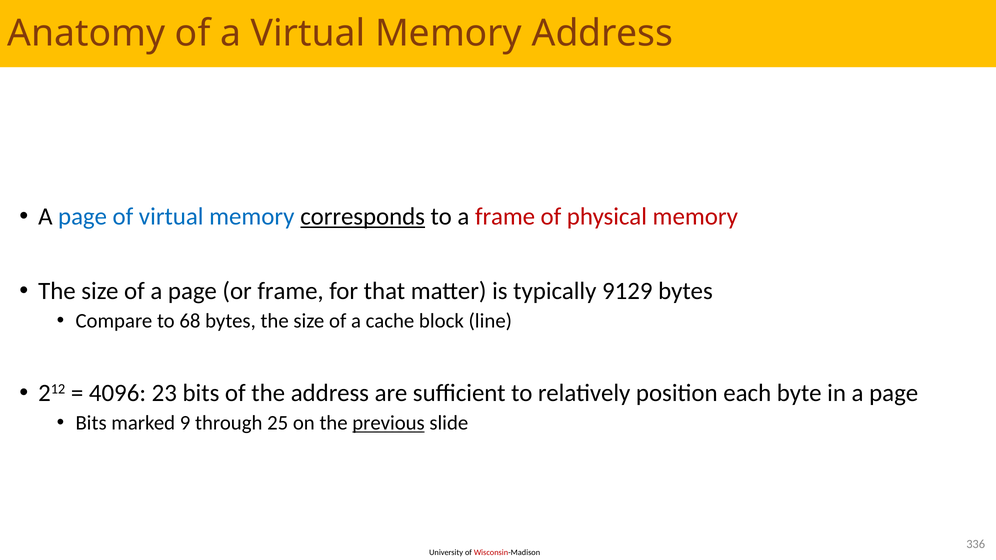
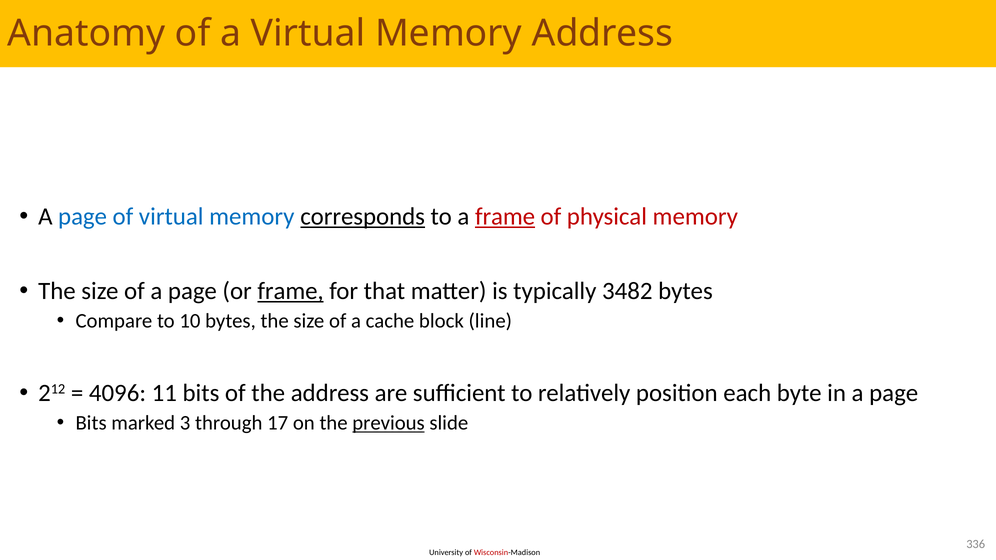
frame underline: none -> present (505, 217)
frame underline: none -> present (291, 291)
9129: 9129 -> 3482 (627, 291)
68: 68 -> 10 (190, 321)
23: 23 -> 11 (164, 393)
9: 9 -> 3 (185, 423)
25: 25 -> 17 (278, 423)
